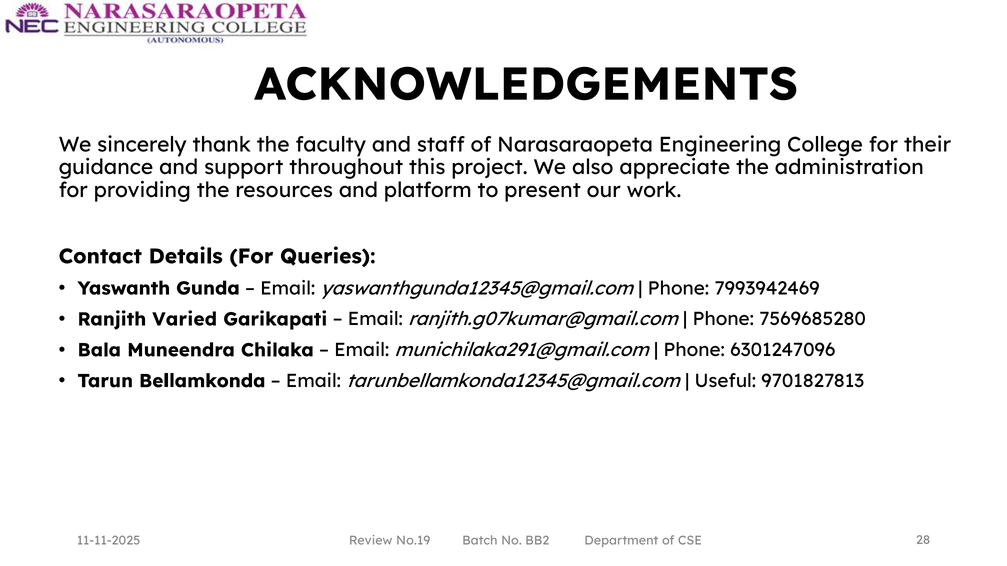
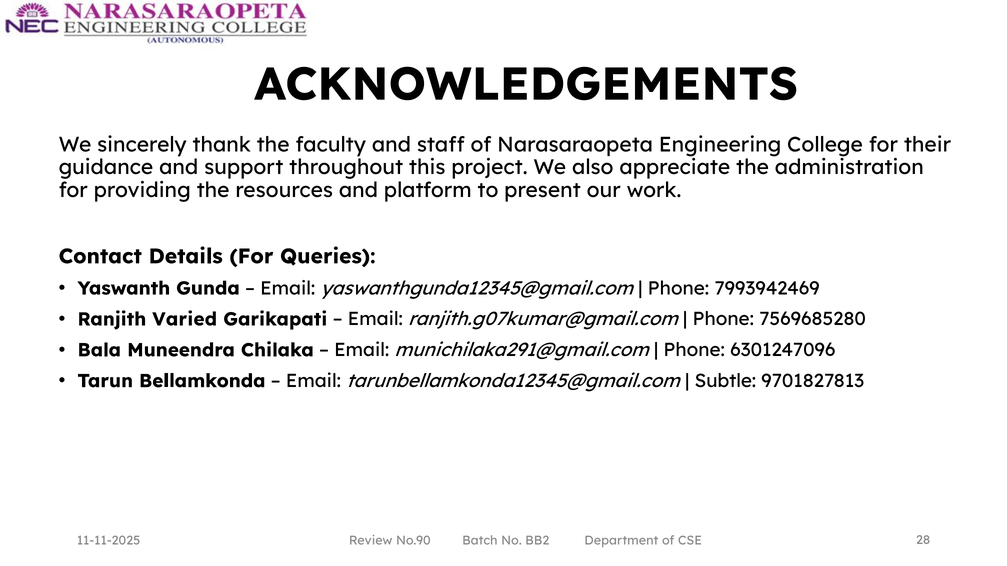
Useful: Useful -> Subtle (725, 381)
No.19: No.19 -> No.90 (413, 541)
